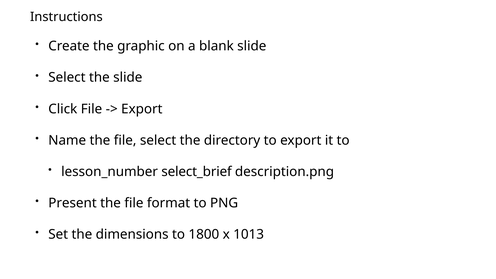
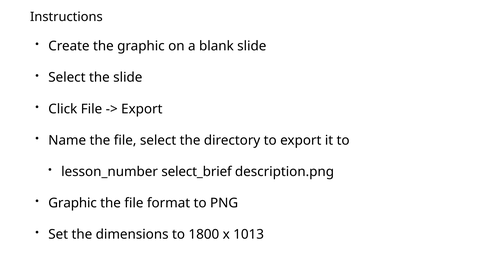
Present: Present -> Graphic (73, 203)
